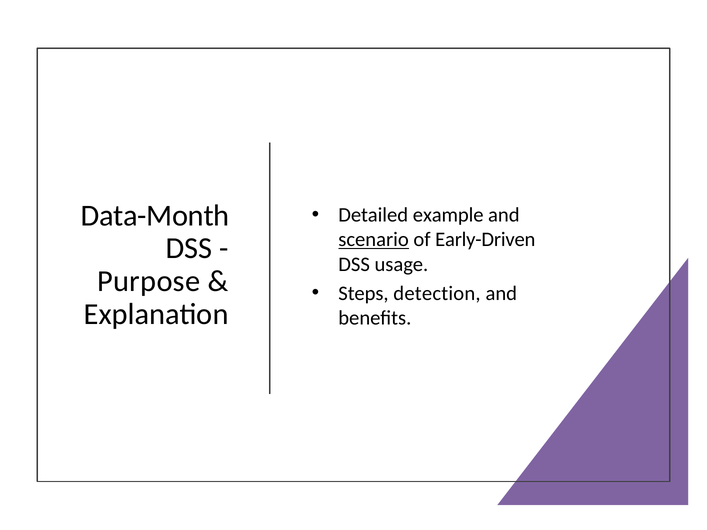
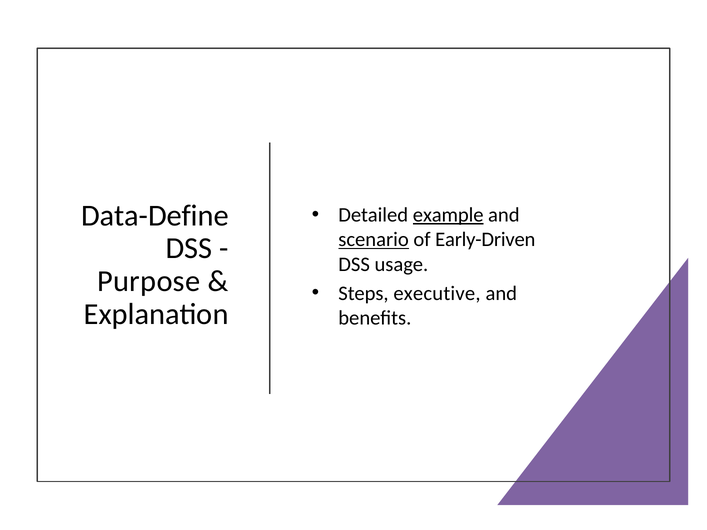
Data-Month: Data-Month -> Data-Define (155, 216)
example underline: none -> present (448, 215)
detection: detection -> executive (437, 293)
